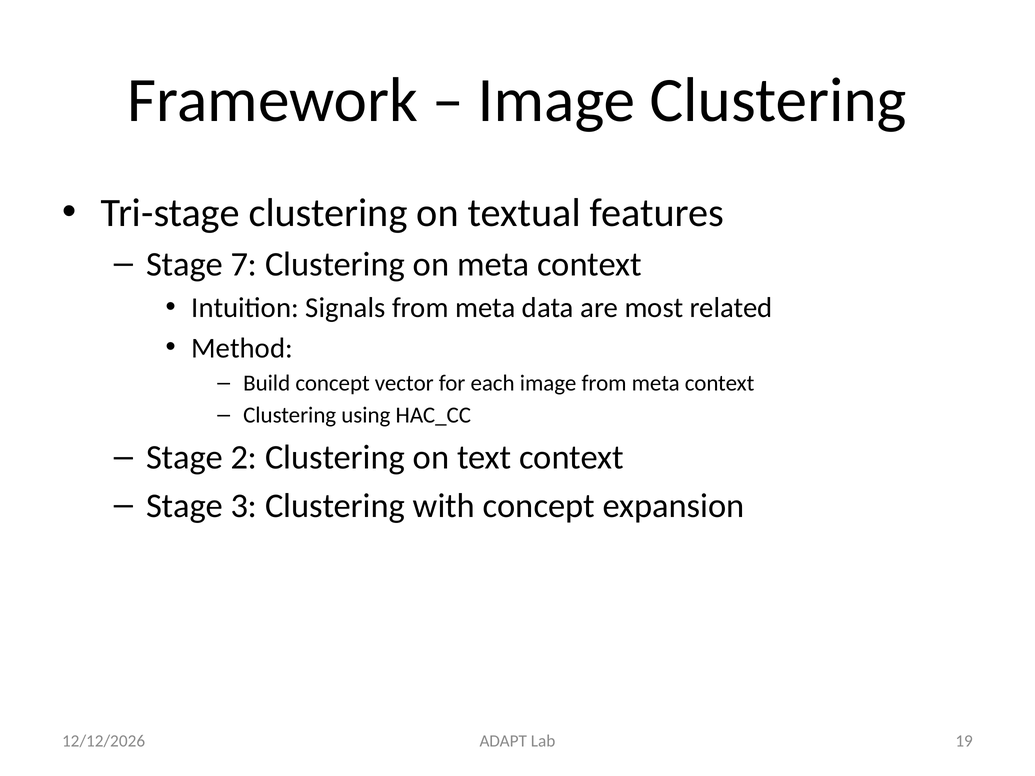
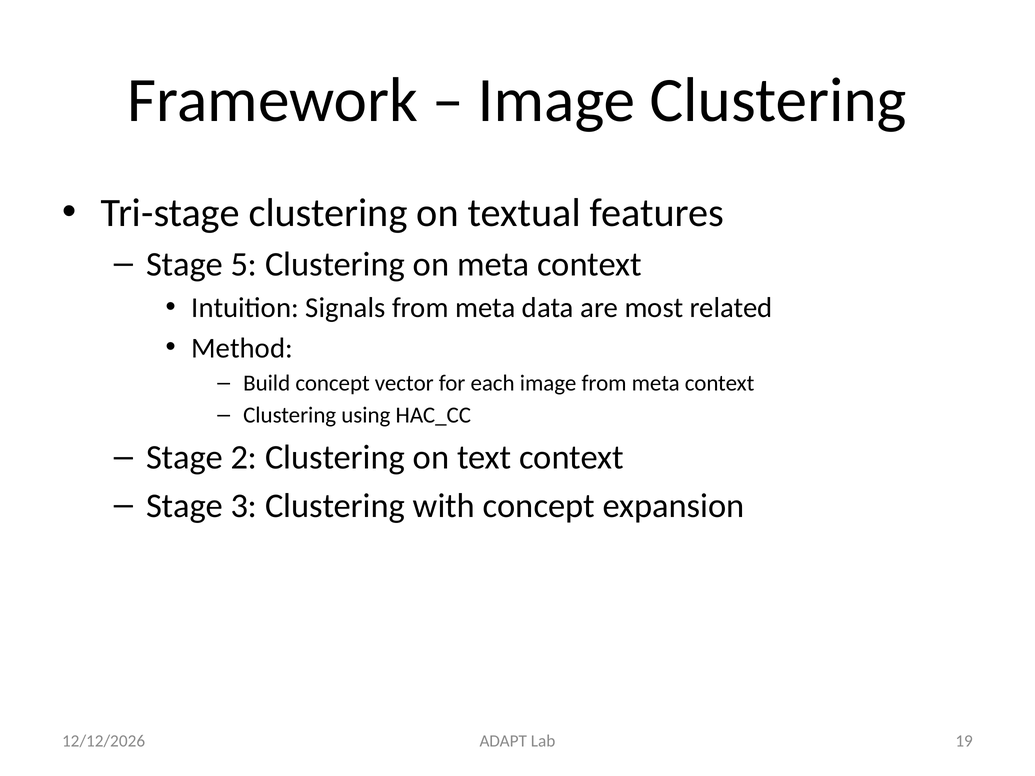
7: 7 -> 5 (244, 265)
